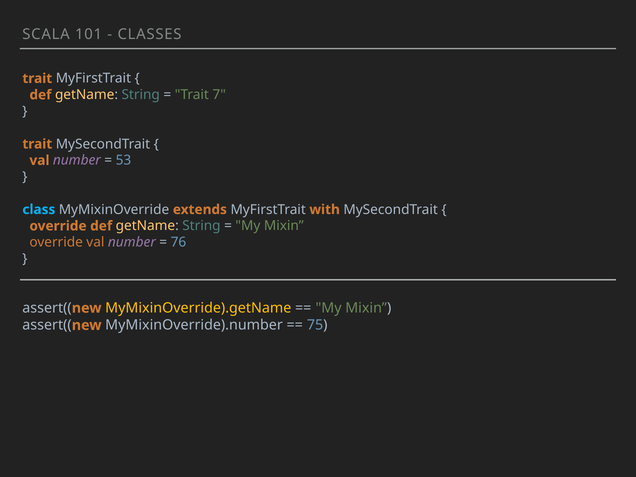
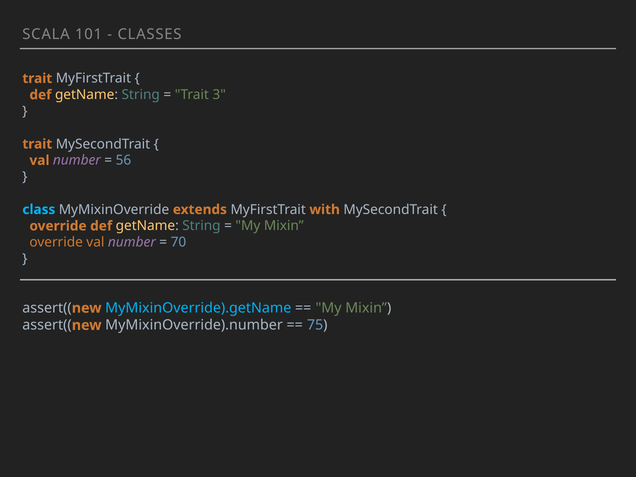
7: 7 -> 3 (219, 95)
53: 53 -> 56 (123, 160)
76: 76 -> 70 (178, 242)
MyMixinOverride).getName colour: yellow -> light blue (198, 308)
